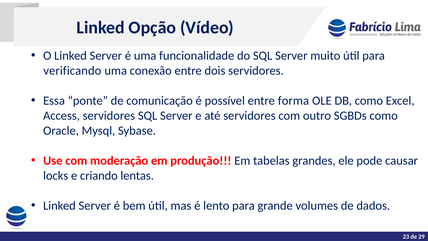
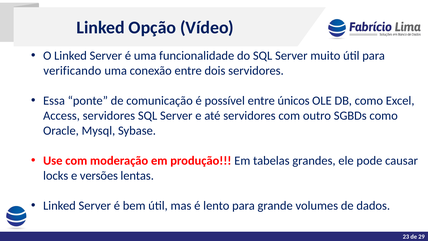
forma: forma -> únicos (294, 101)
criando: criando -> versões (99, 175)
